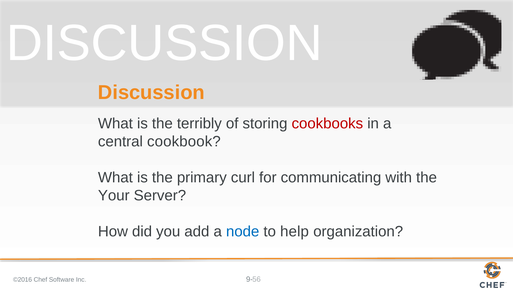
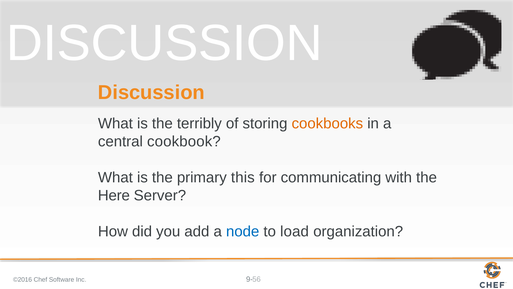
cookbooks colour: red -> orange (327, 124)
curl: curl -> this (243, 177)
Your: Your -> Here (114, 195)
help: help -> load (295, 231)
